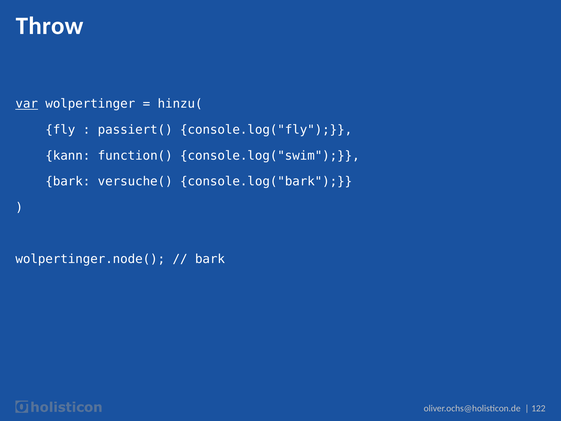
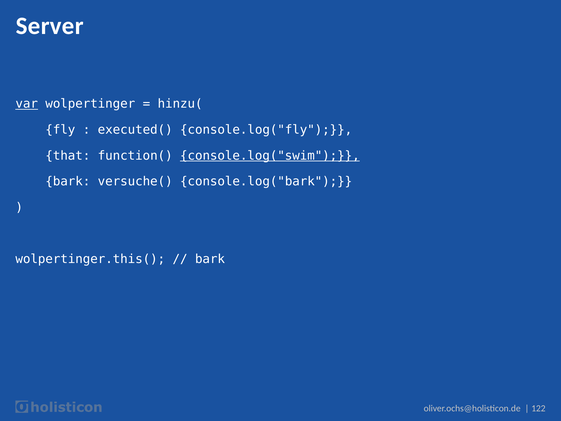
Throw: Throw -> Server (50, 26)
passiert(: passiert( -> executed( (135, 130)
kann: kann -> that (68, 156)
console.log("swim underline: none -> present (270, 156)
wolpertinger.node(: wolpertinger.node( -> wolpertinger.this( (90, 259)
